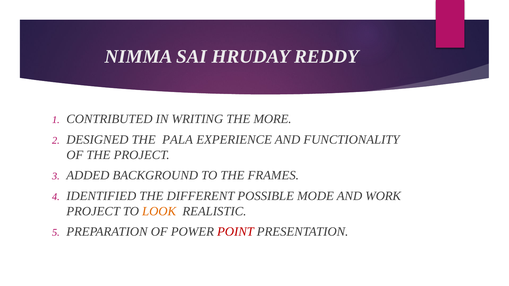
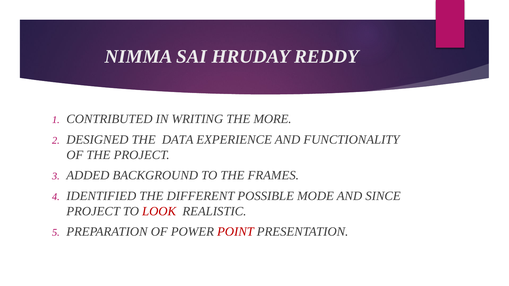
PALA: PALA -> DATA (178, 140)
WORK: WORK -> SINCE (383, 196)
LOOK colour: orange -> red (159, 211)
